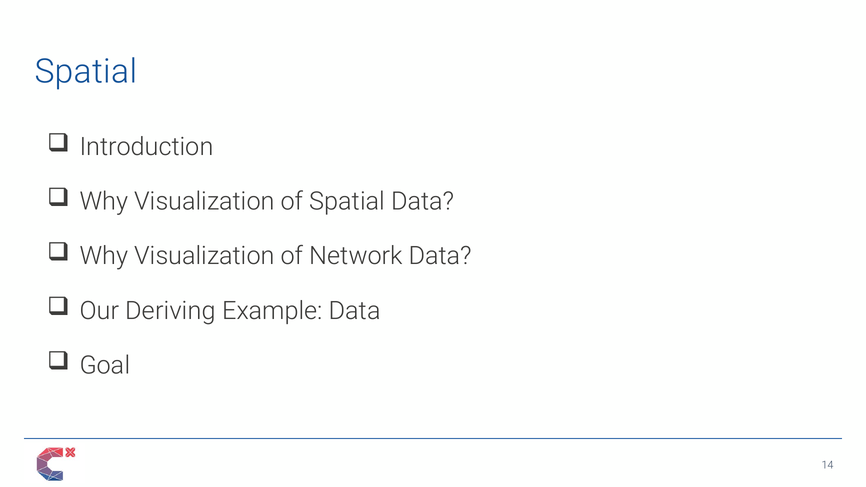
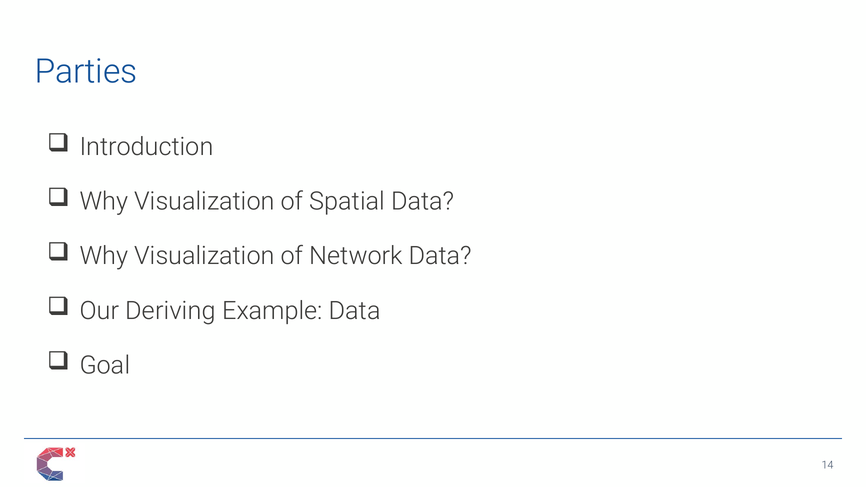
Spatial: Spatial -> Parties (86, 72)
